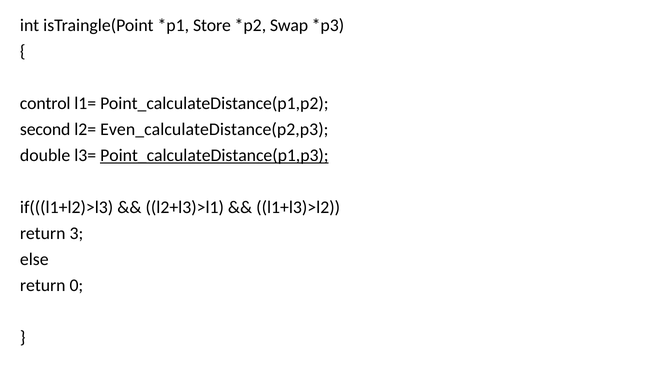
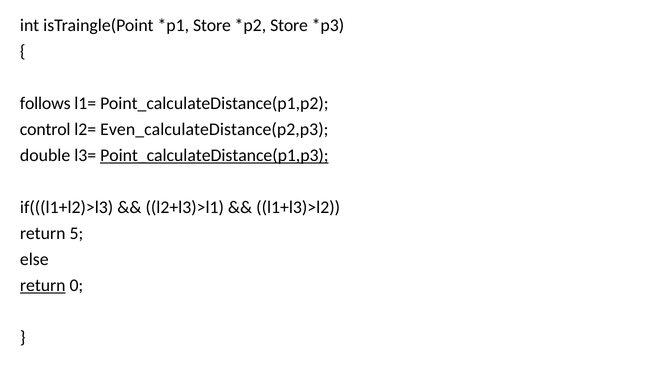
Swap: Swap -> Store (289, 25)
control: control -> follows (45, 103)
second: second -> control (45, 129)
3: 3 -> 5 (76, 234)
return underline: none -> present (43, 286)
